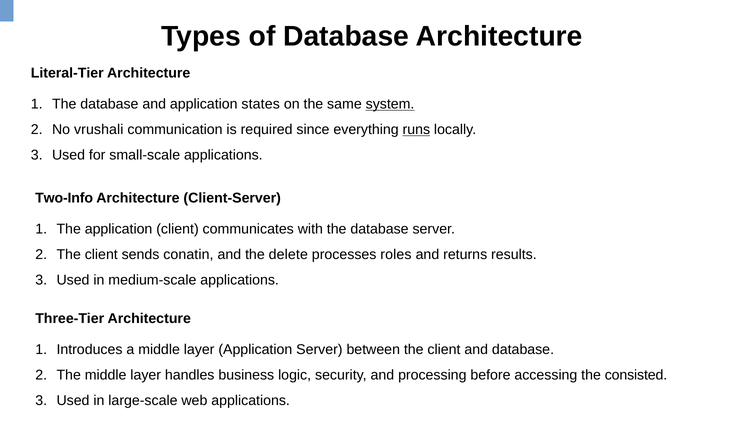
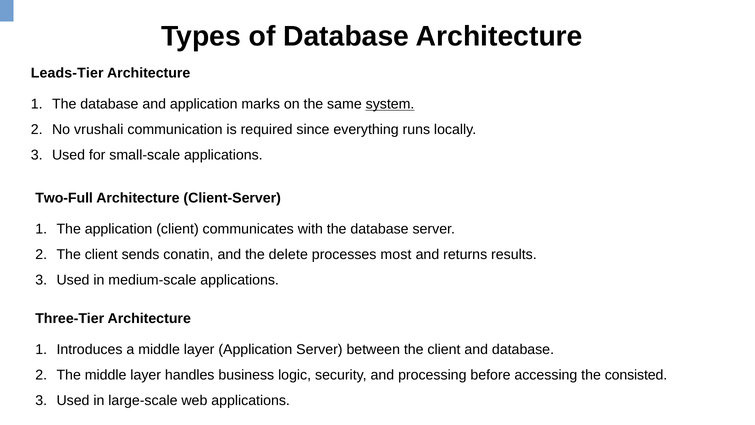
Literal-Tier: Literal-Tier -> Leads-Tier (67, 73)
states: states -> marks (261, 104)
runs underline: present -> none (416, 130)
Two-Info: Two-Info -> Two-Full (64, 198)
roles: roles -> most (396, 254)
